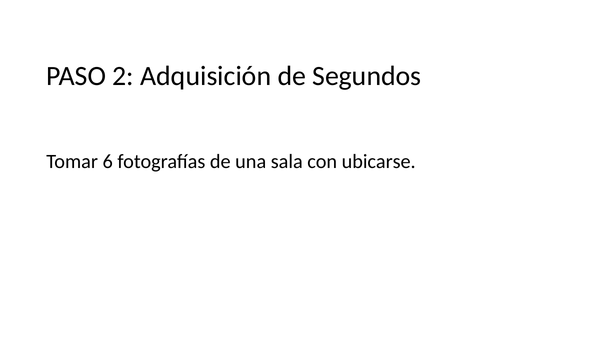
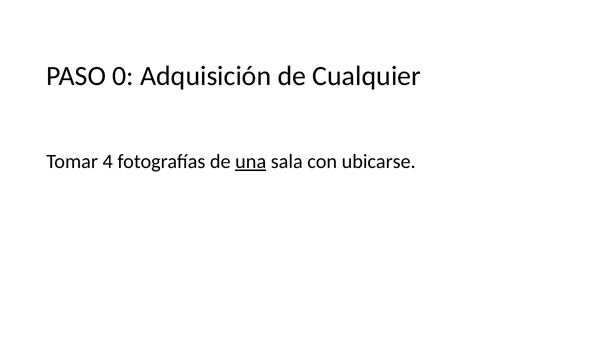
2: 2 -> 0 (123, 76)
Segundos: Segundos -> Cualquier (367, 76)
6: 6 -> 4 (108, 162)
una underline: none -> present (251, 162)
